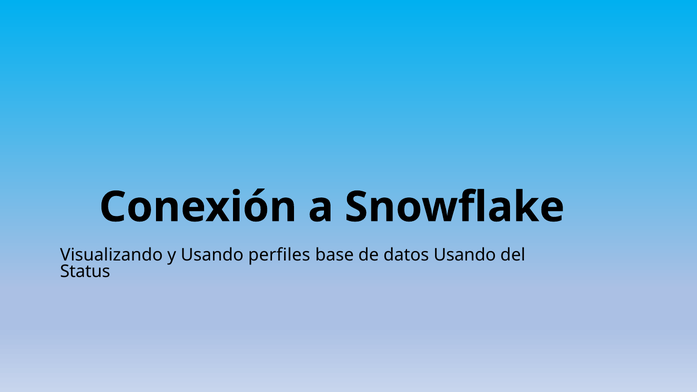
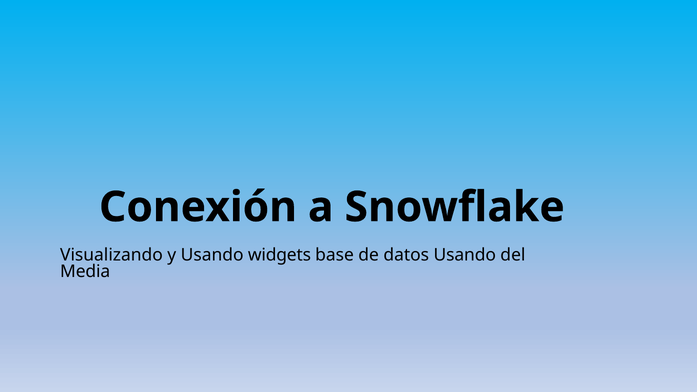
perfiles: perfiles -> widgets (279, 255)
Status: Status -> Media (85, 272)
